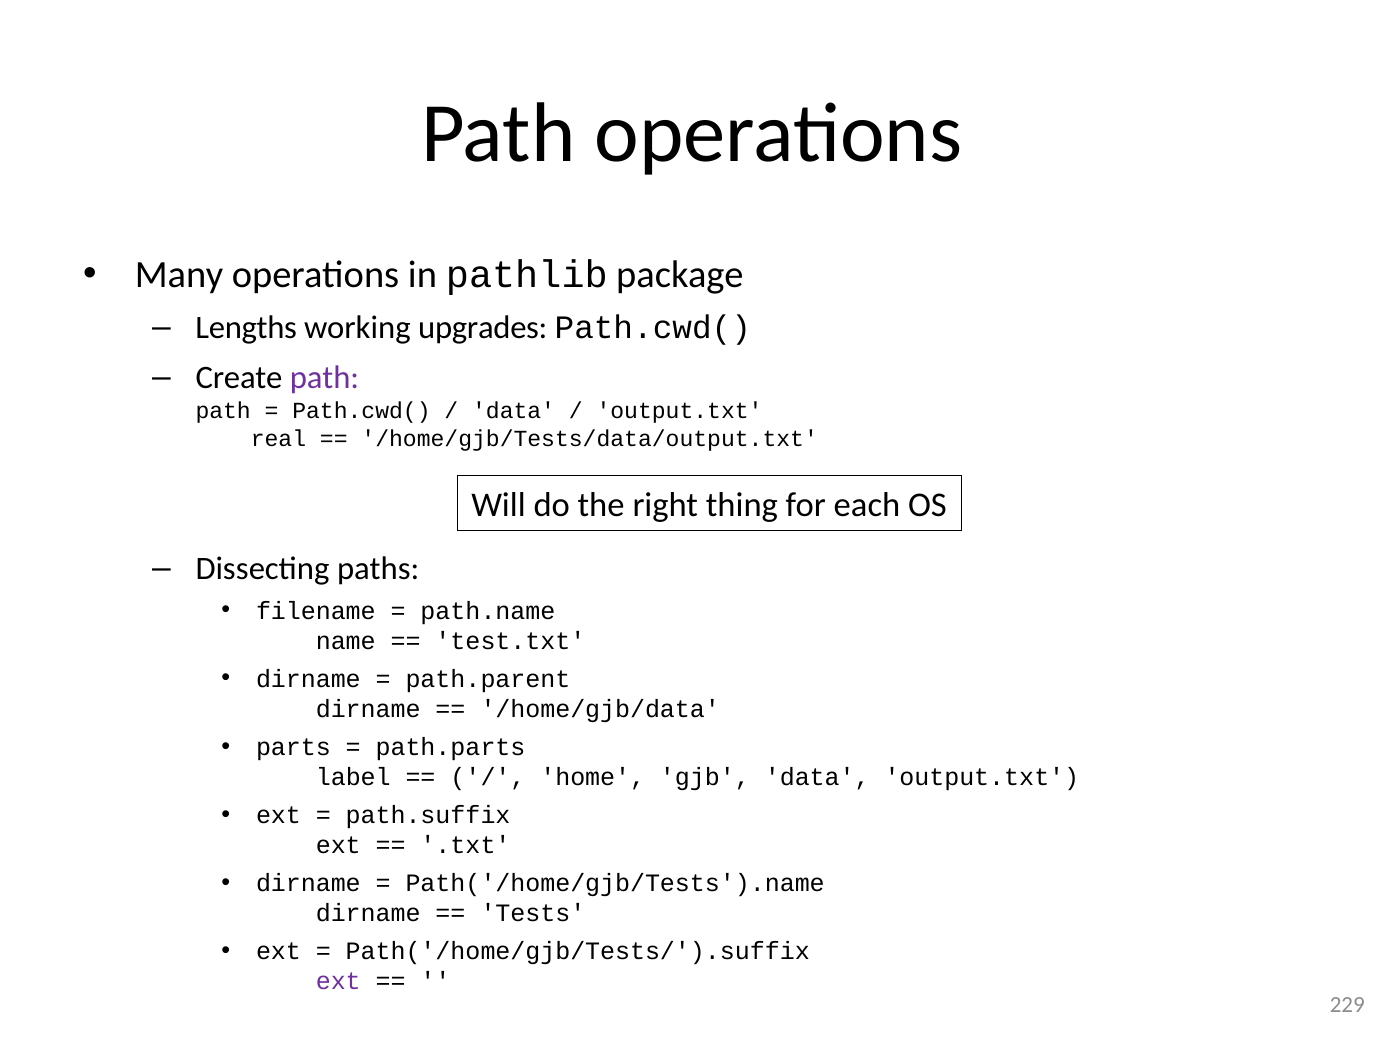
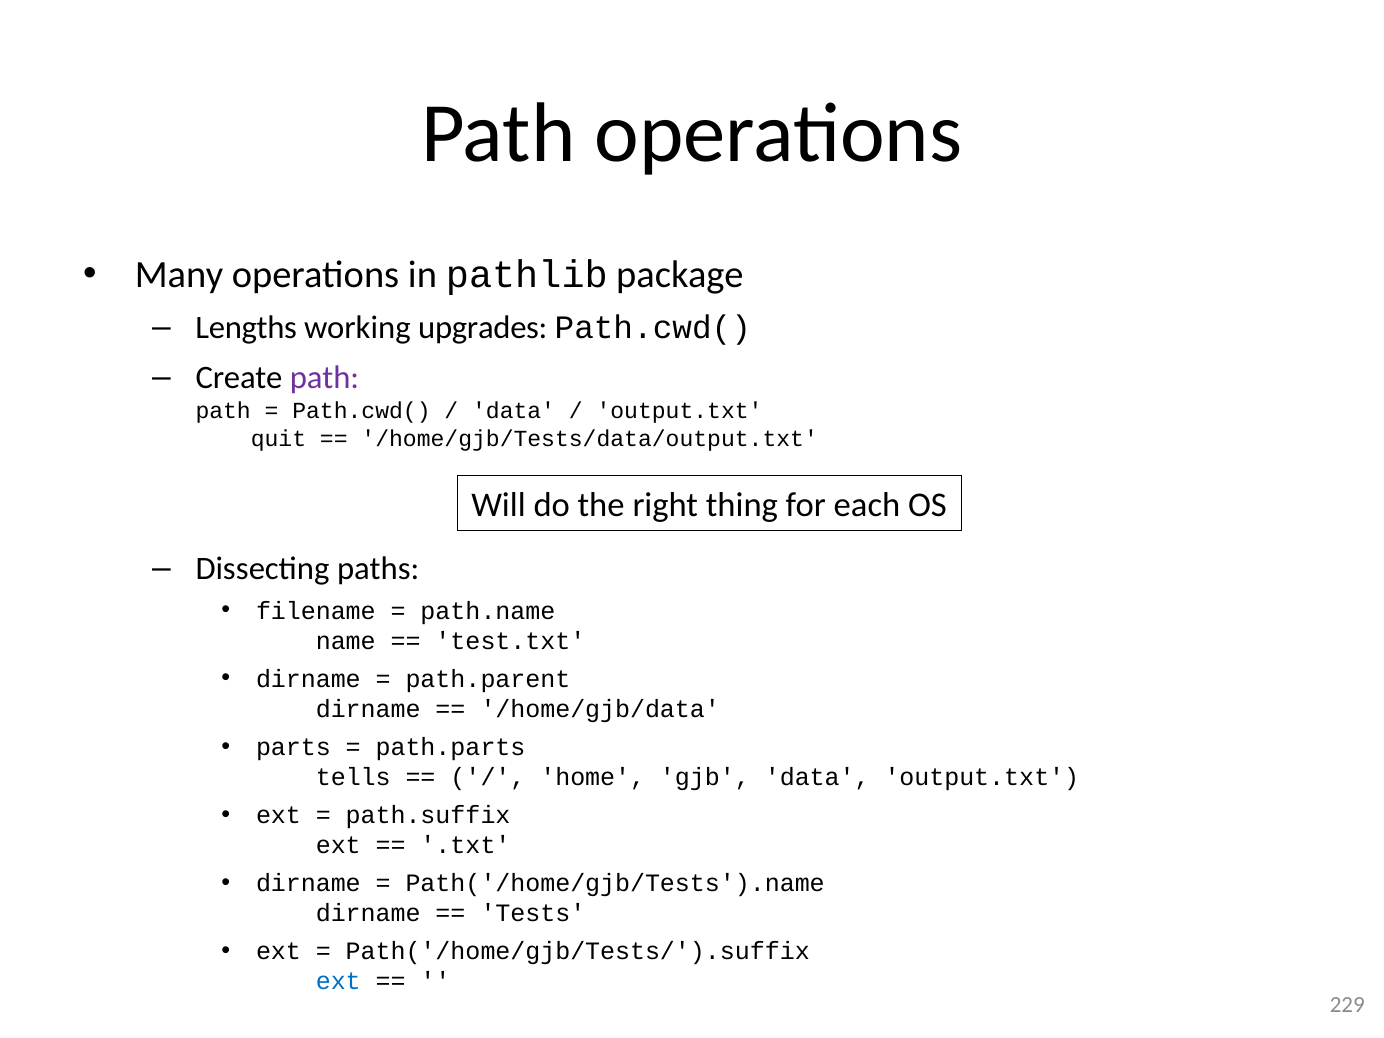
real: real -> quit (278, 438)
label: label -> tells (353, 777)
ext colour: purple -> blue (338, 981)
